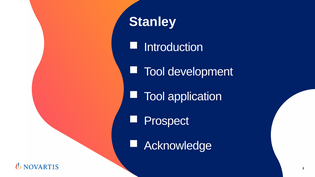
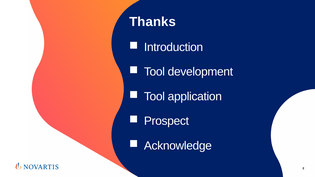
Stanley: Stanley -> Thanks (153, 22)
